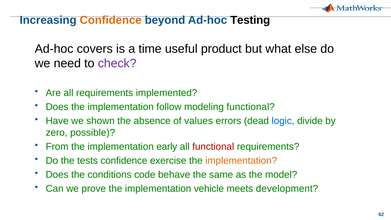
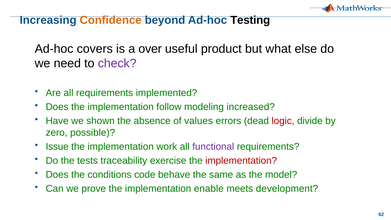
time: time -> over (150, 49)
modeling functional: functional -> increased (251, 107)
logic colour: blue -> red (283, 121)
From: From -> Issue (57, 147)
early: early -> work (167, 147)
functional colour: red -> purple (213, 147)
tests confidence: confidence -> traceability (124, 161)
implementation colour: orange -> red (241, 161)
vehicle: vehicle -> enable (209, 189)
